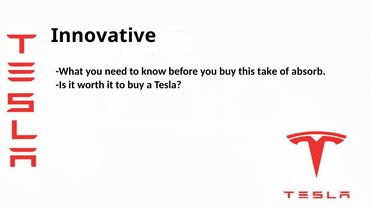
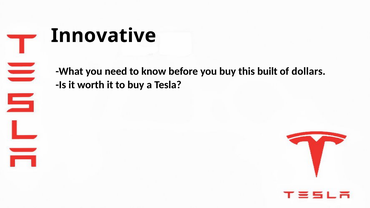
take: take -> built (267, 71)
absorb: absorb -> dollars (309, 71)
